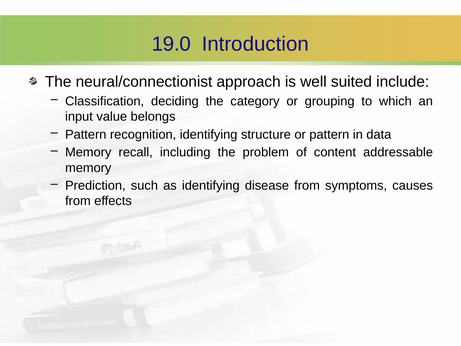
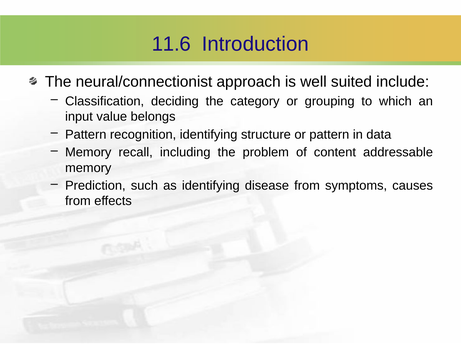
19.0: 19.0 -> 11.6 (171, 44)
